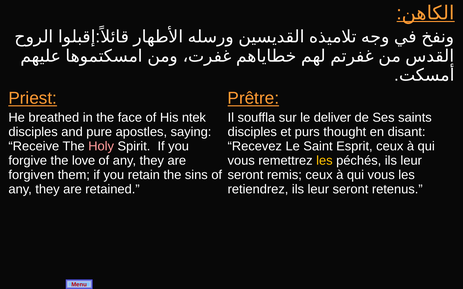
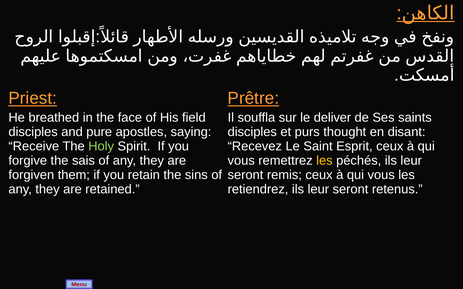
ntek: ntek -> field (194, 118)
Holy colour: pink -> light green (101, 146)
love: love -> sais (83, 161)
